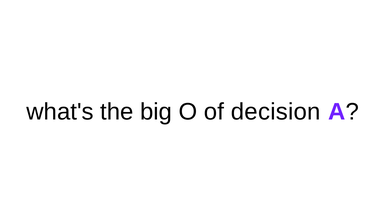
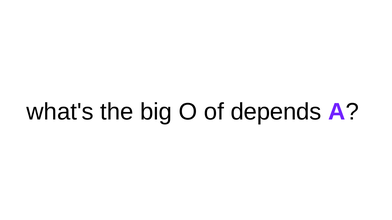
decision: decision -> depends (276, 112)
